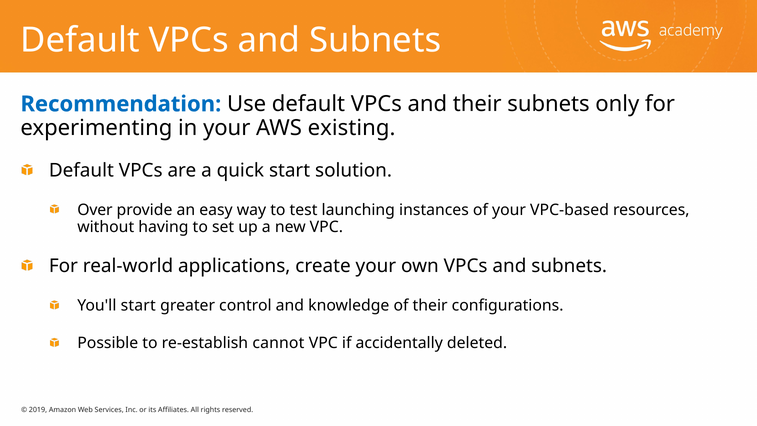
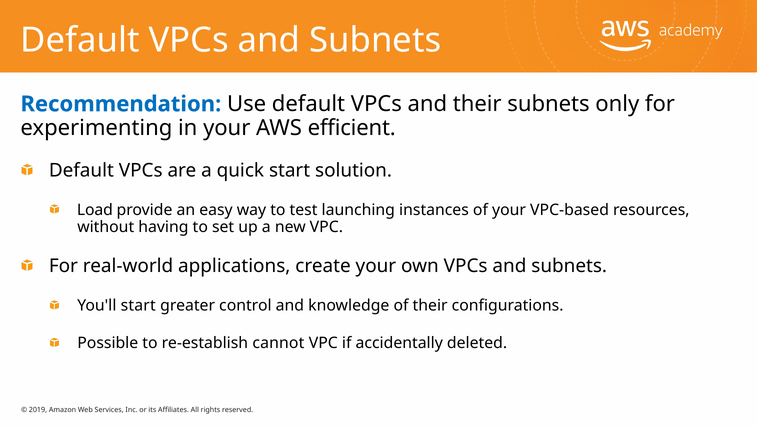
existing: existing -> efficient (352, 128)
Over: Over -> Load (95, 210)
